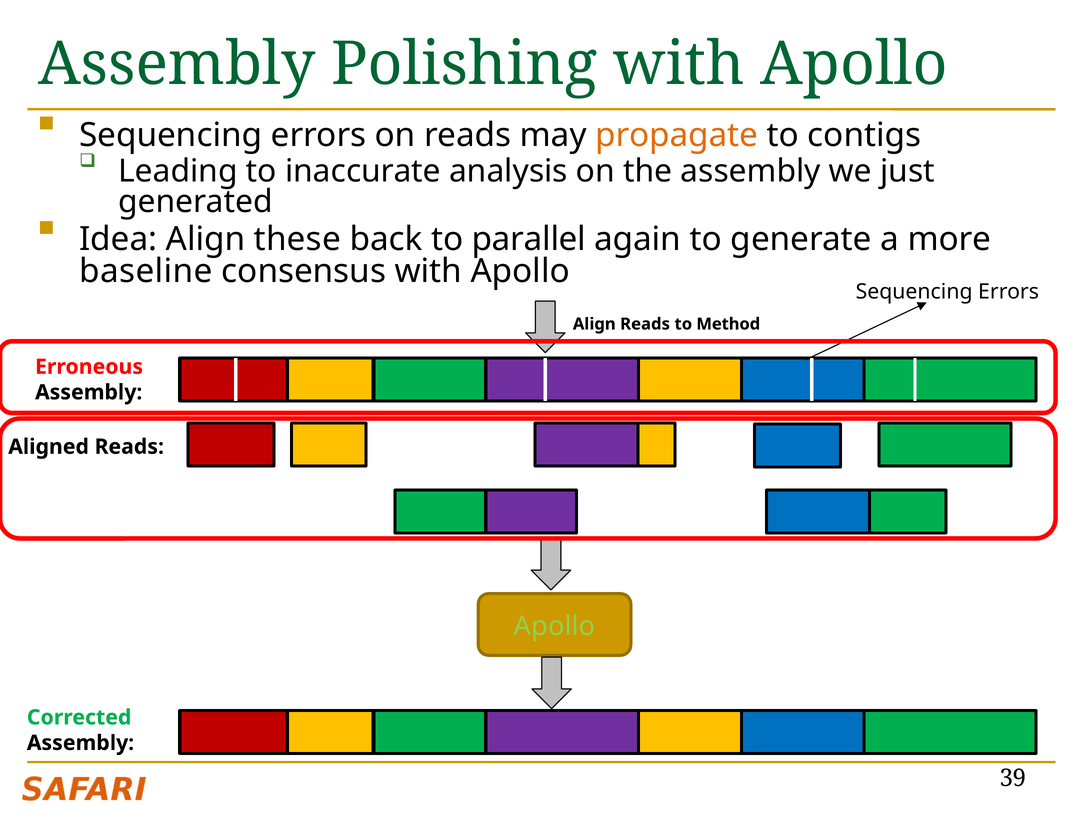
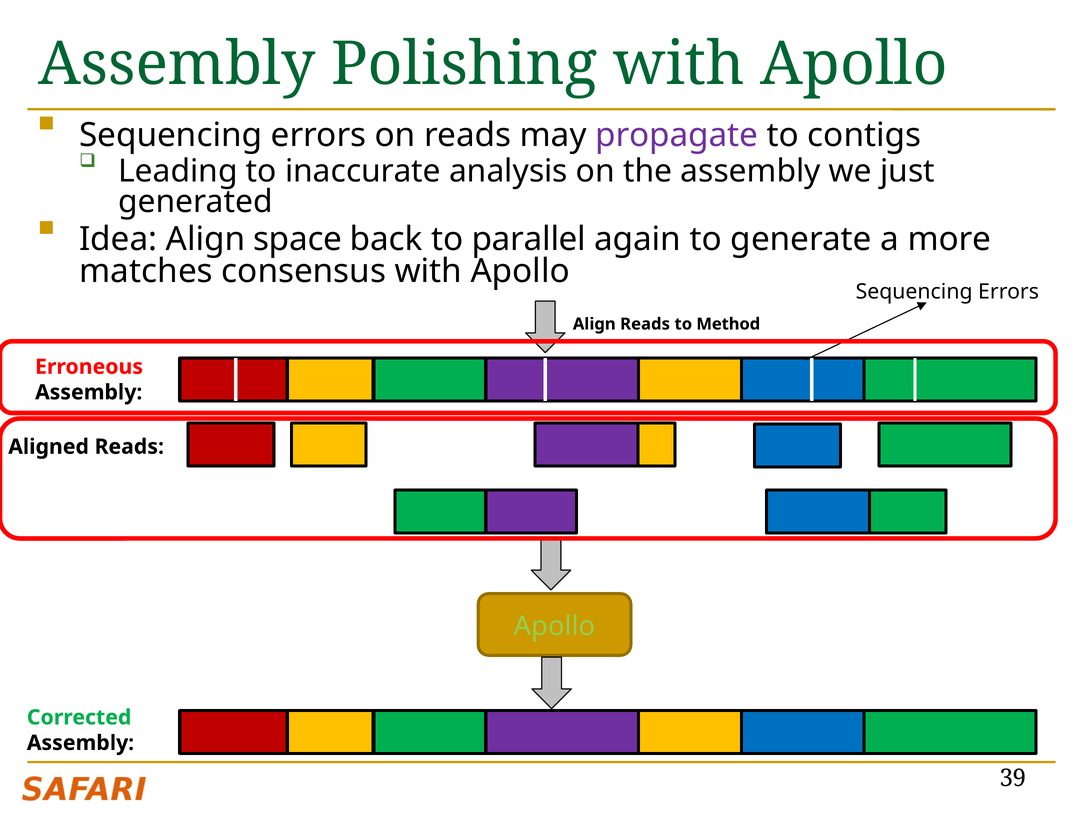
propagate colour: orange -> purple (677, 135)
these: these -> space (298, 239)
baseline: baseline -> matches (146, 271)
